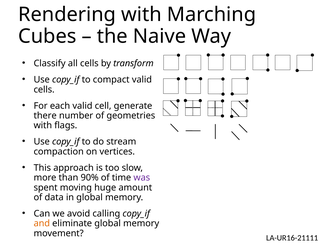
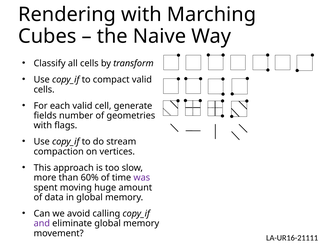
there: there -> fields (45, 116)
90%: 90% -> 60% (90, 178)
and colour: orange -> purple (42, 223)
